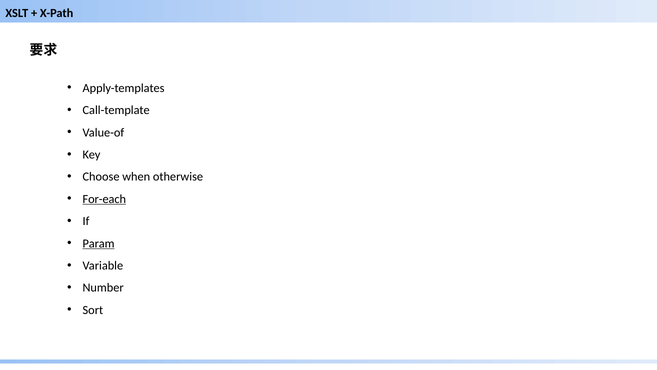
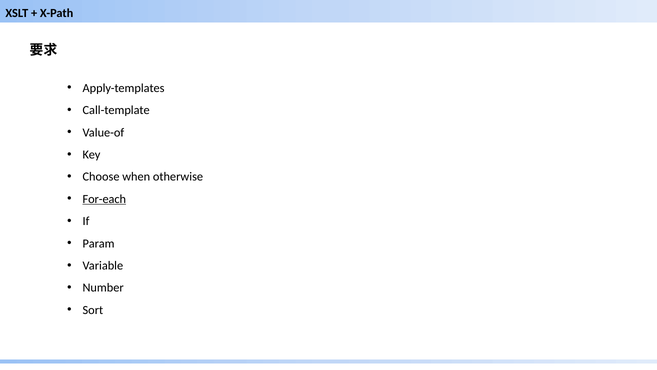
Param underline: present -> none (99, 243)
